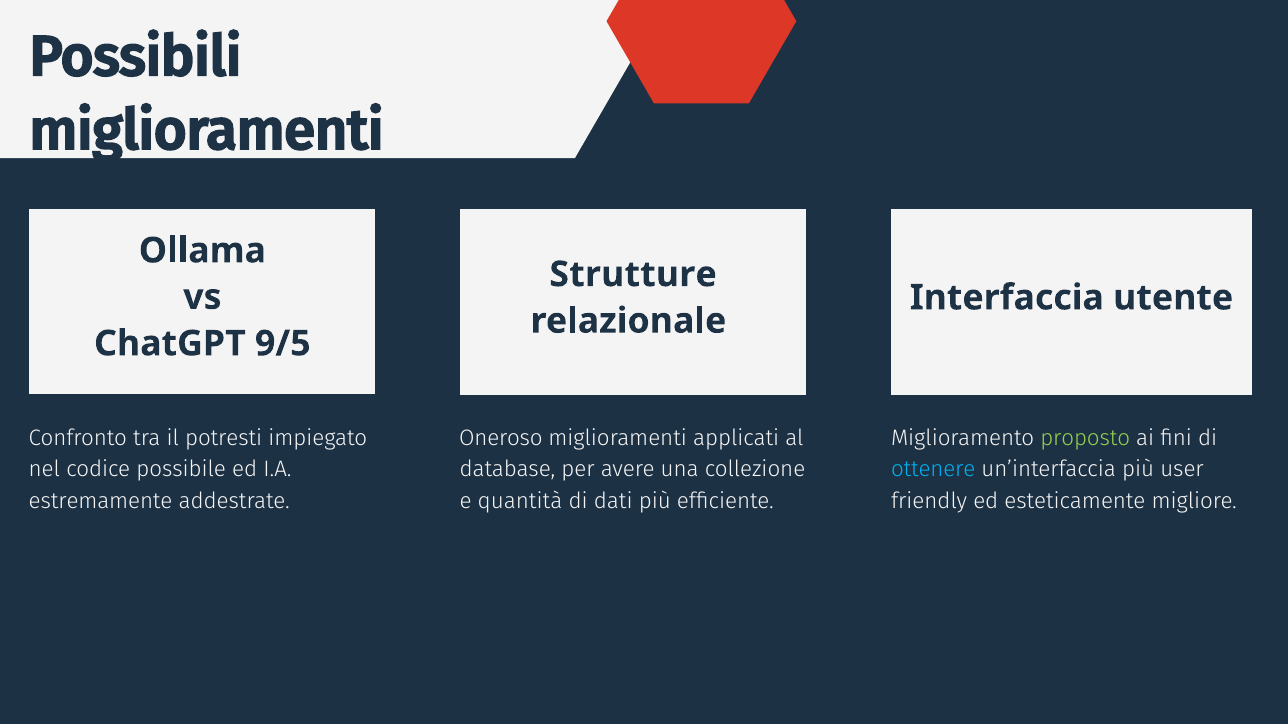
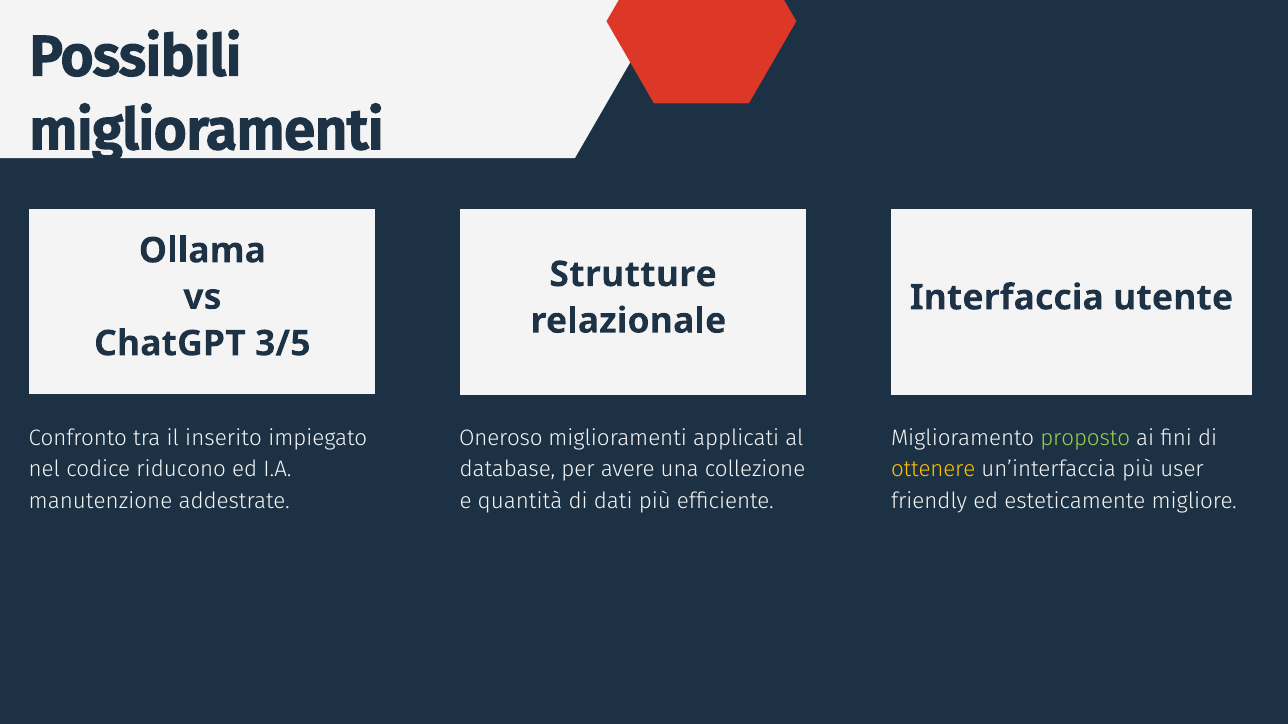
9/5: 9/5 -> 3/5 (283, 344)
potresti: potresti -> inserito (224, 438)
possibile: possibile -> riducono (181, 470)
ottenere colour: light blue -> yellow (933, 470)
estremamente: estremamente -> manutenzione (101, 501)
